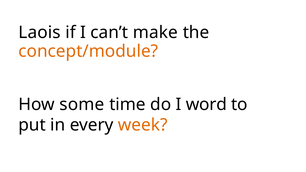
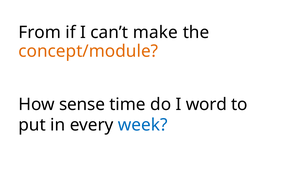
Laois: Laois -> From (40, 33)
some: some -> sense (82, 104)
week colour: orange -> blue (143, 125)
